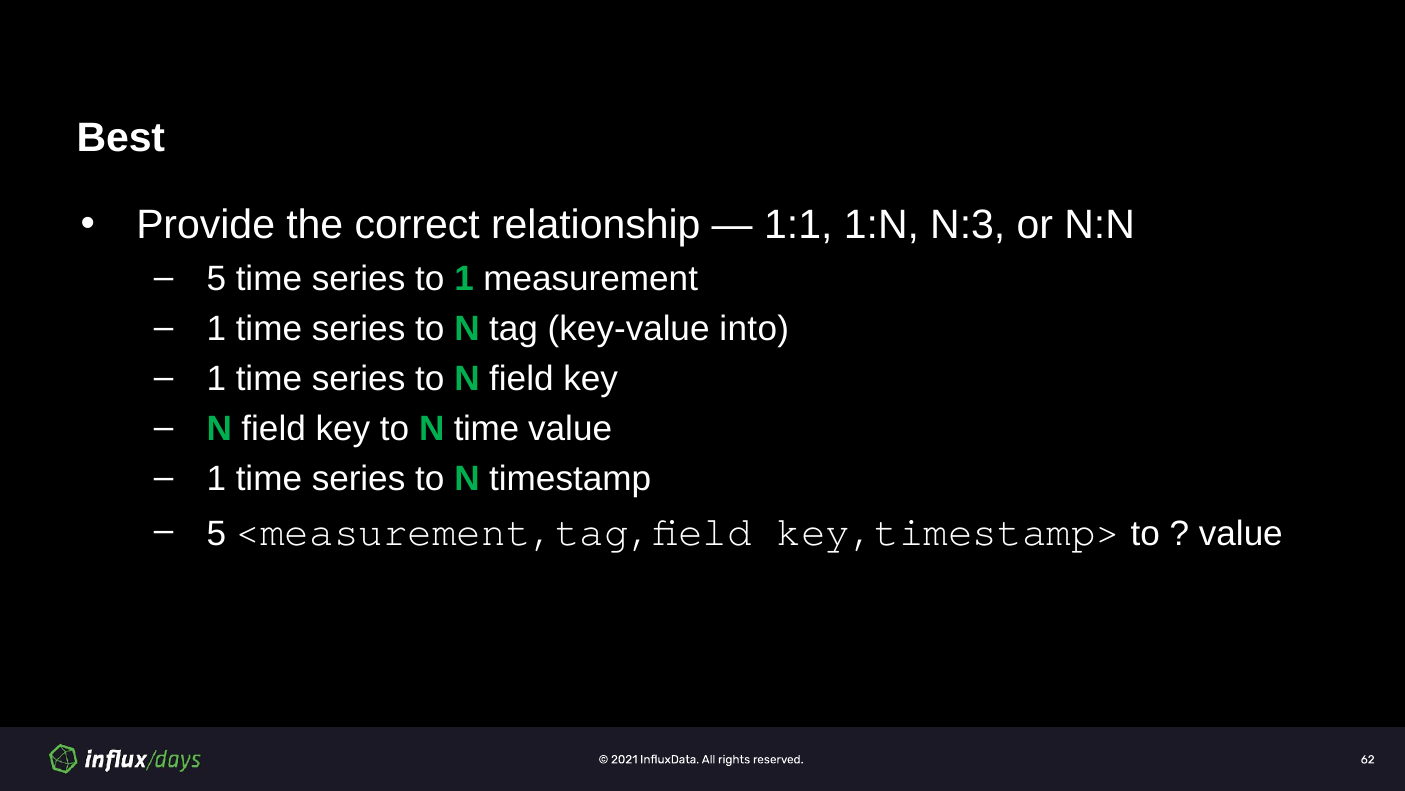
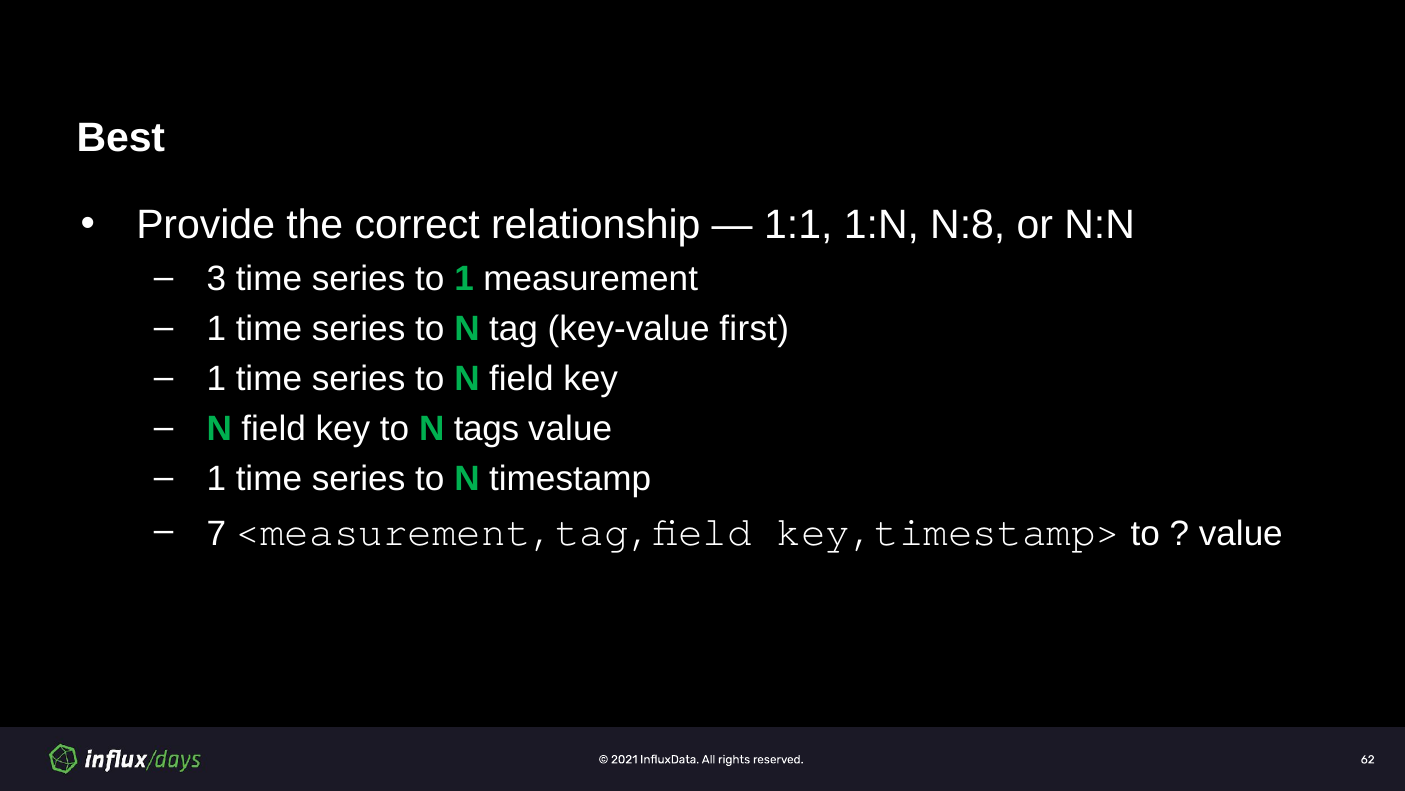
N:3: N:3 -> N:8 (968, 225)
5: 5 -> 3 (216, 278)
into: into -> first (754, 328)
N time: time -> tags (486, 428)
5: 5 -> 7 (216, 534)
